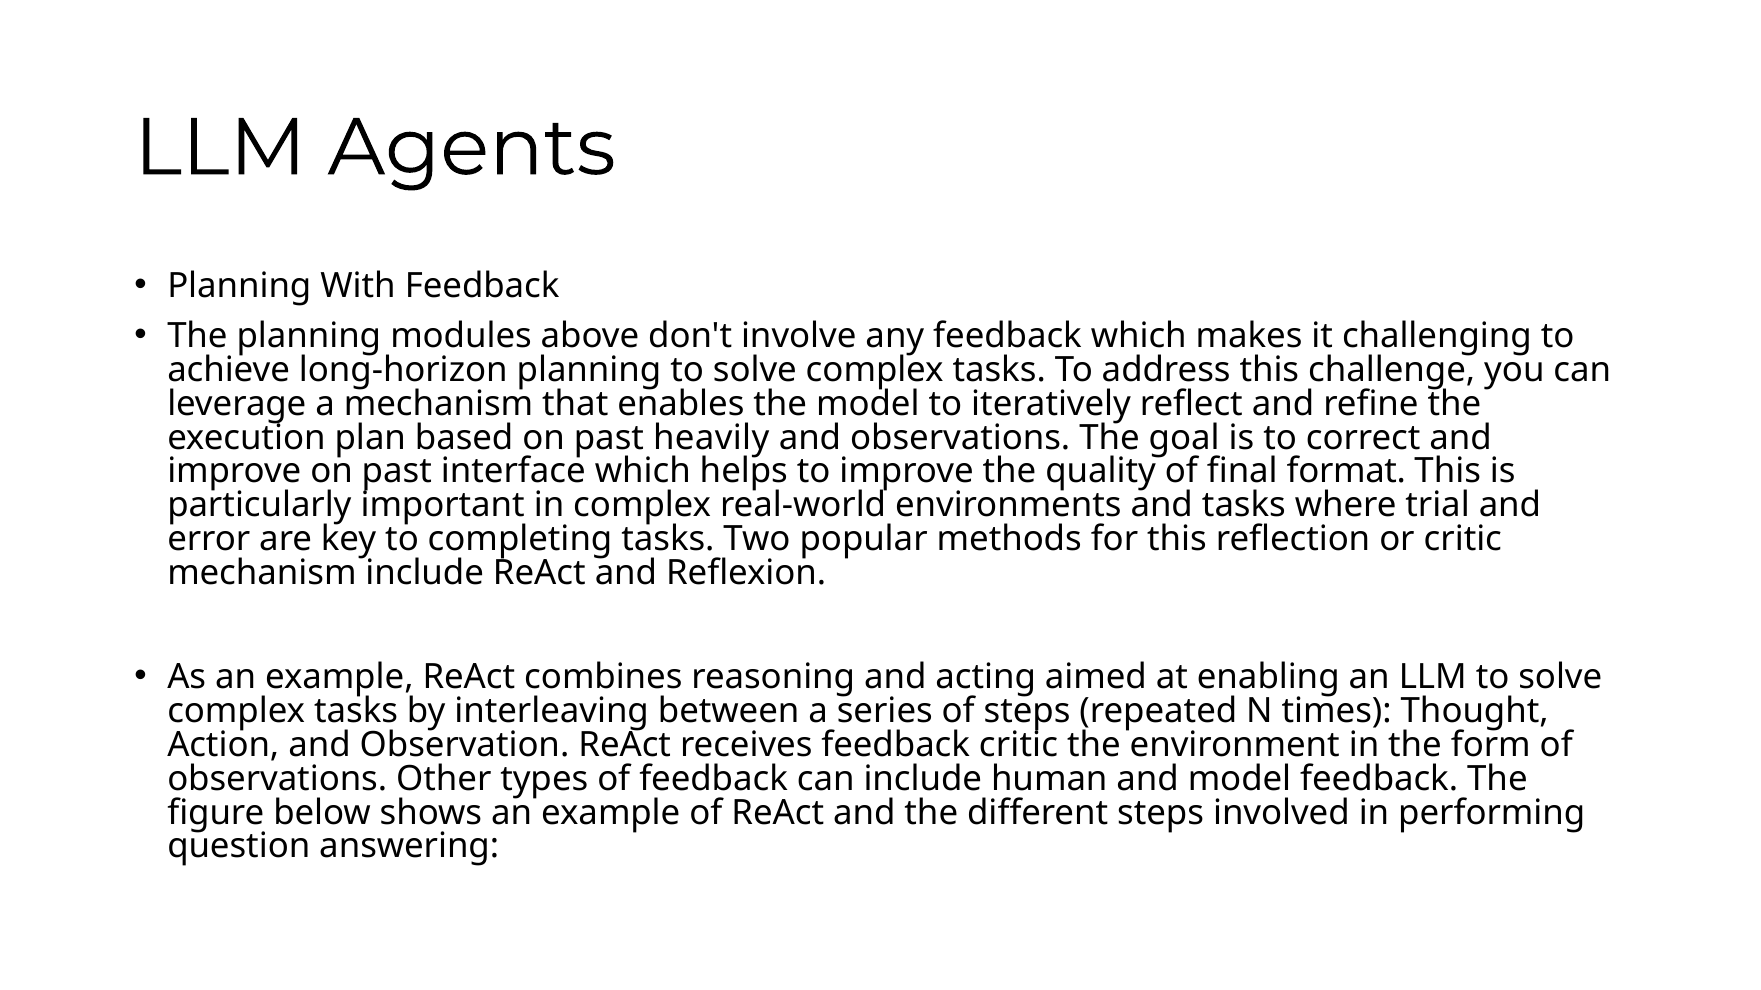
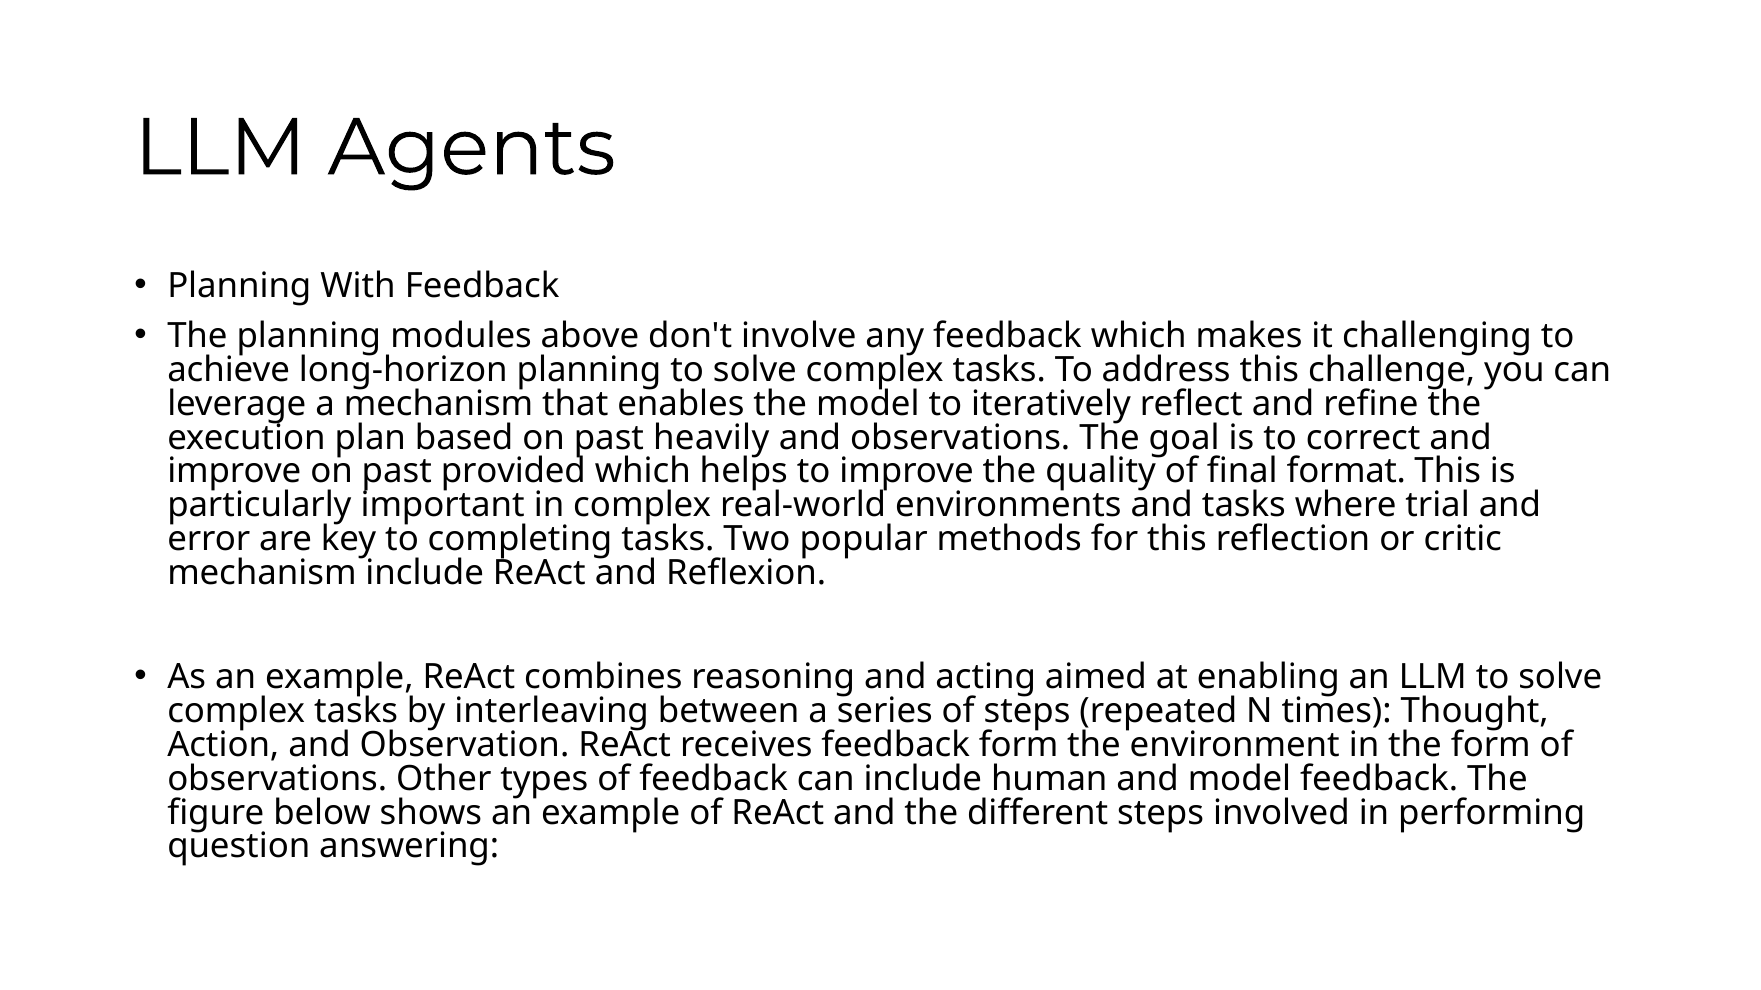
interface: interface -> provided (513, 472)
feedback critic: critic -> form (1019, 745)
